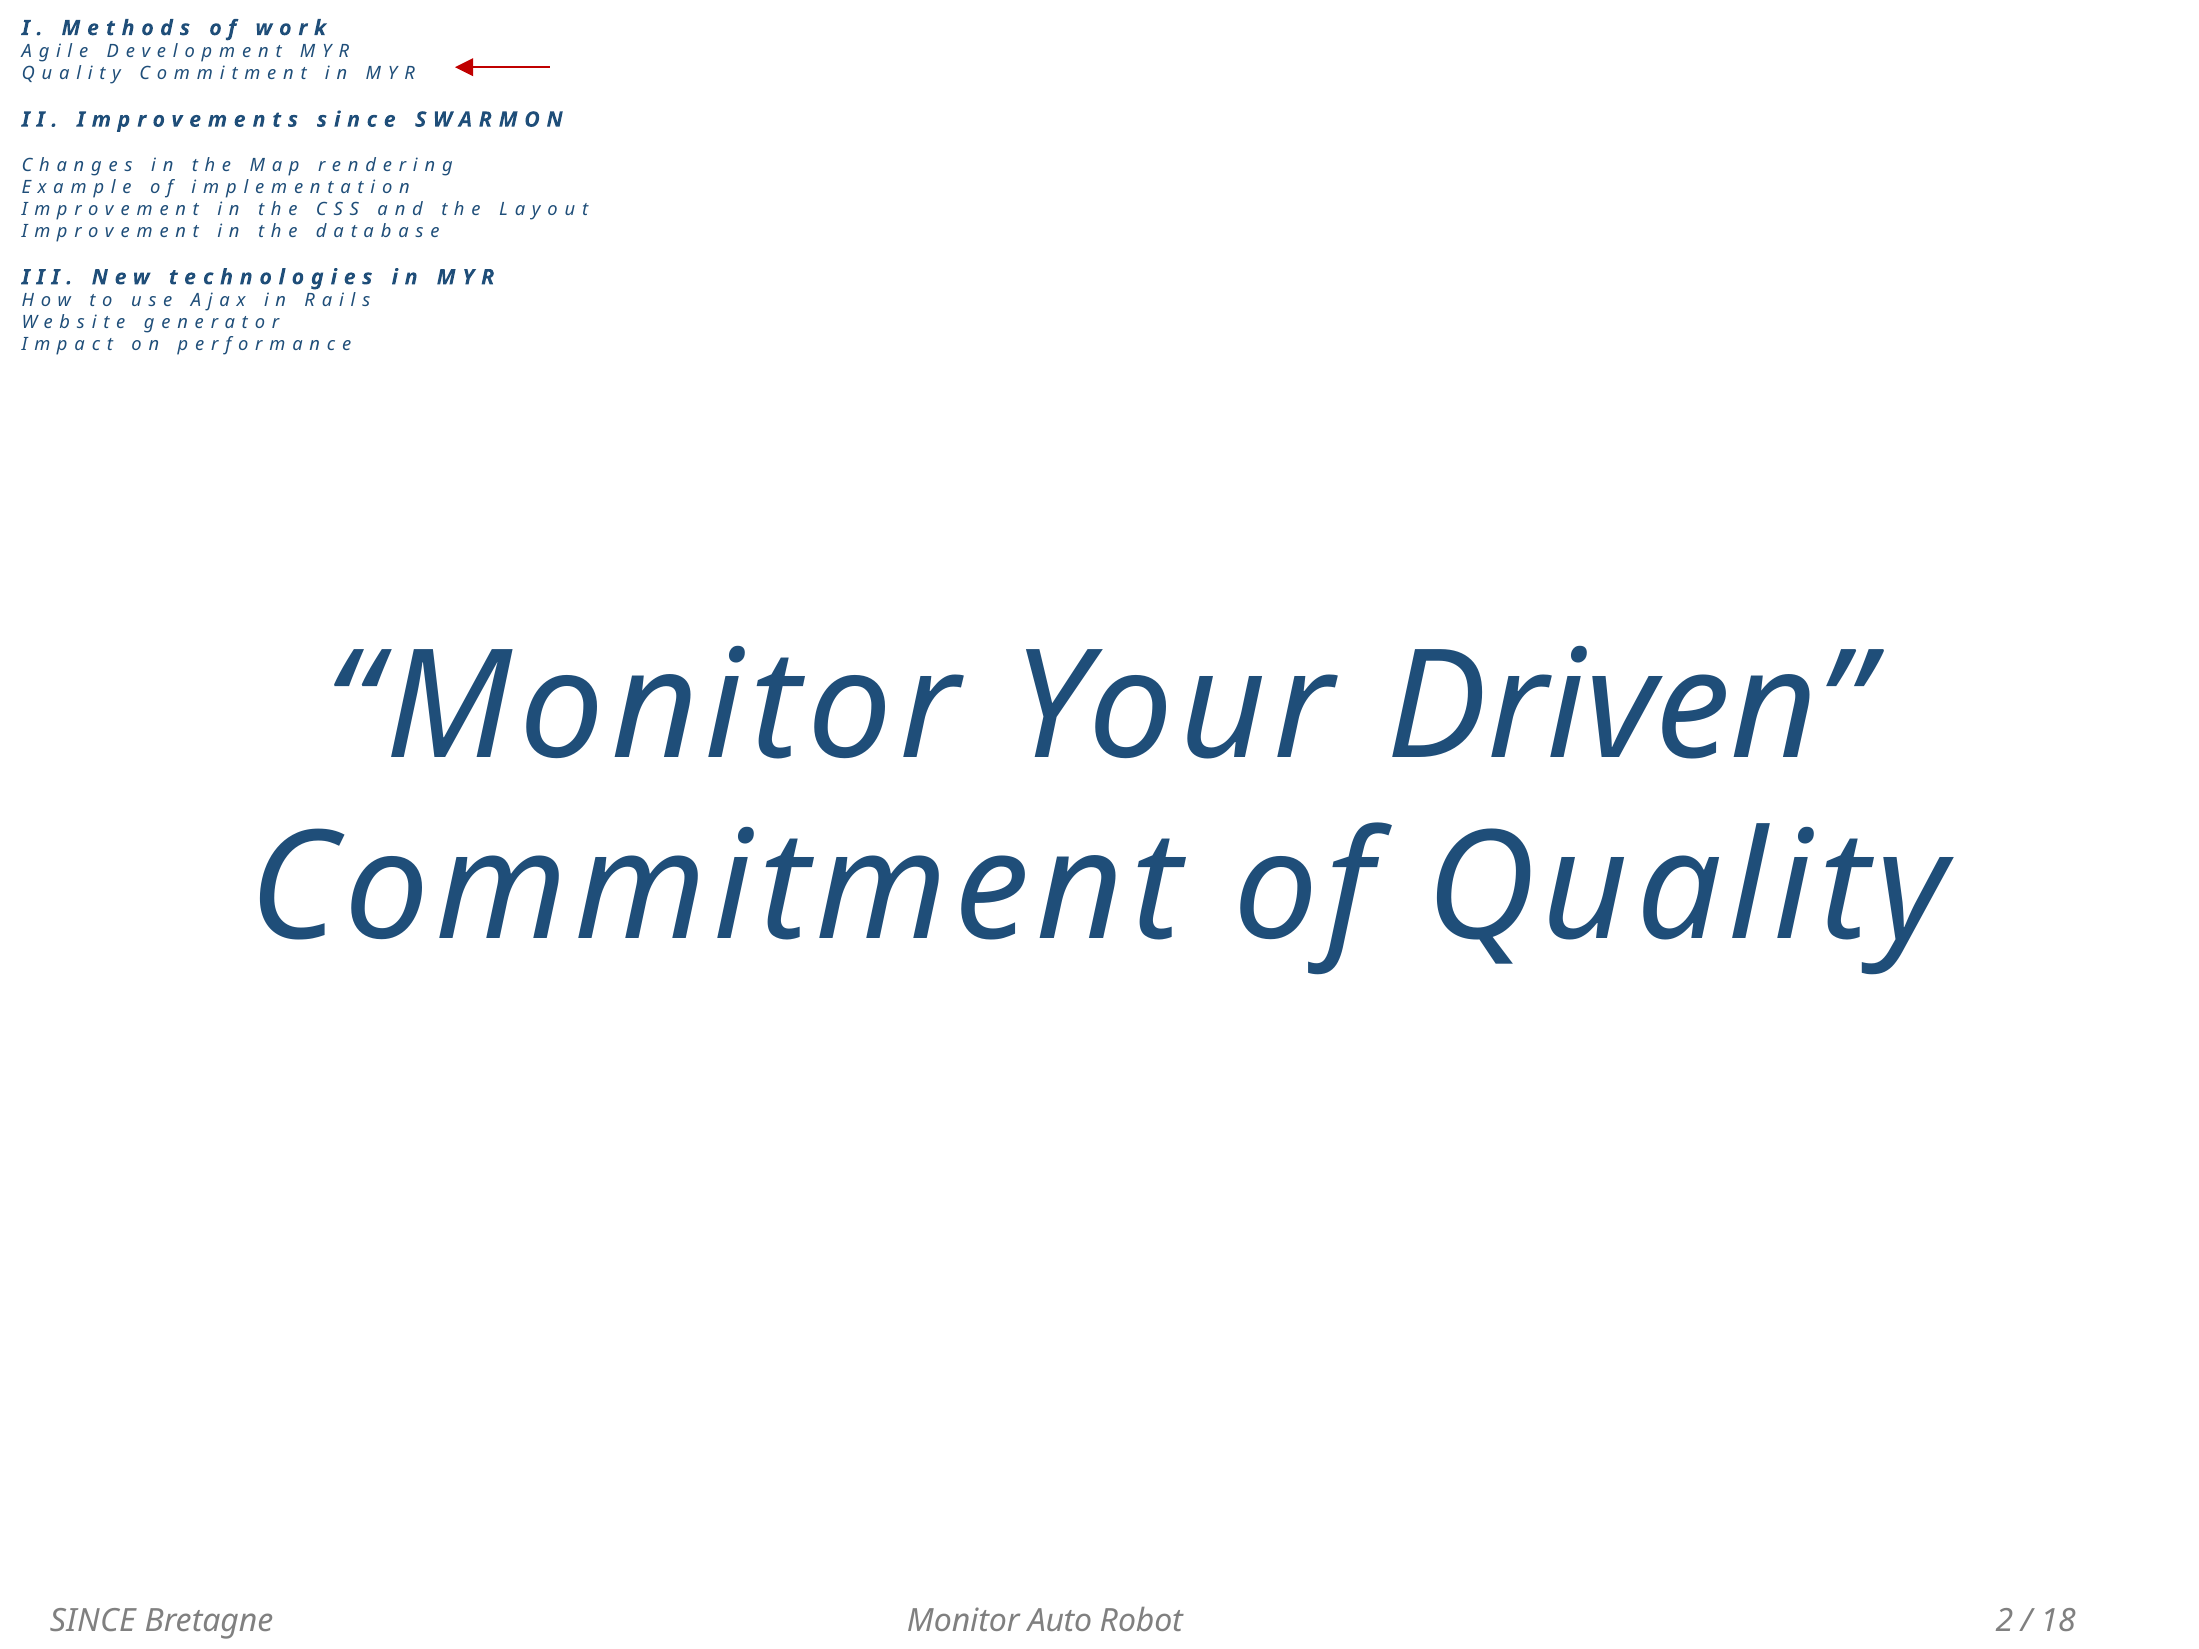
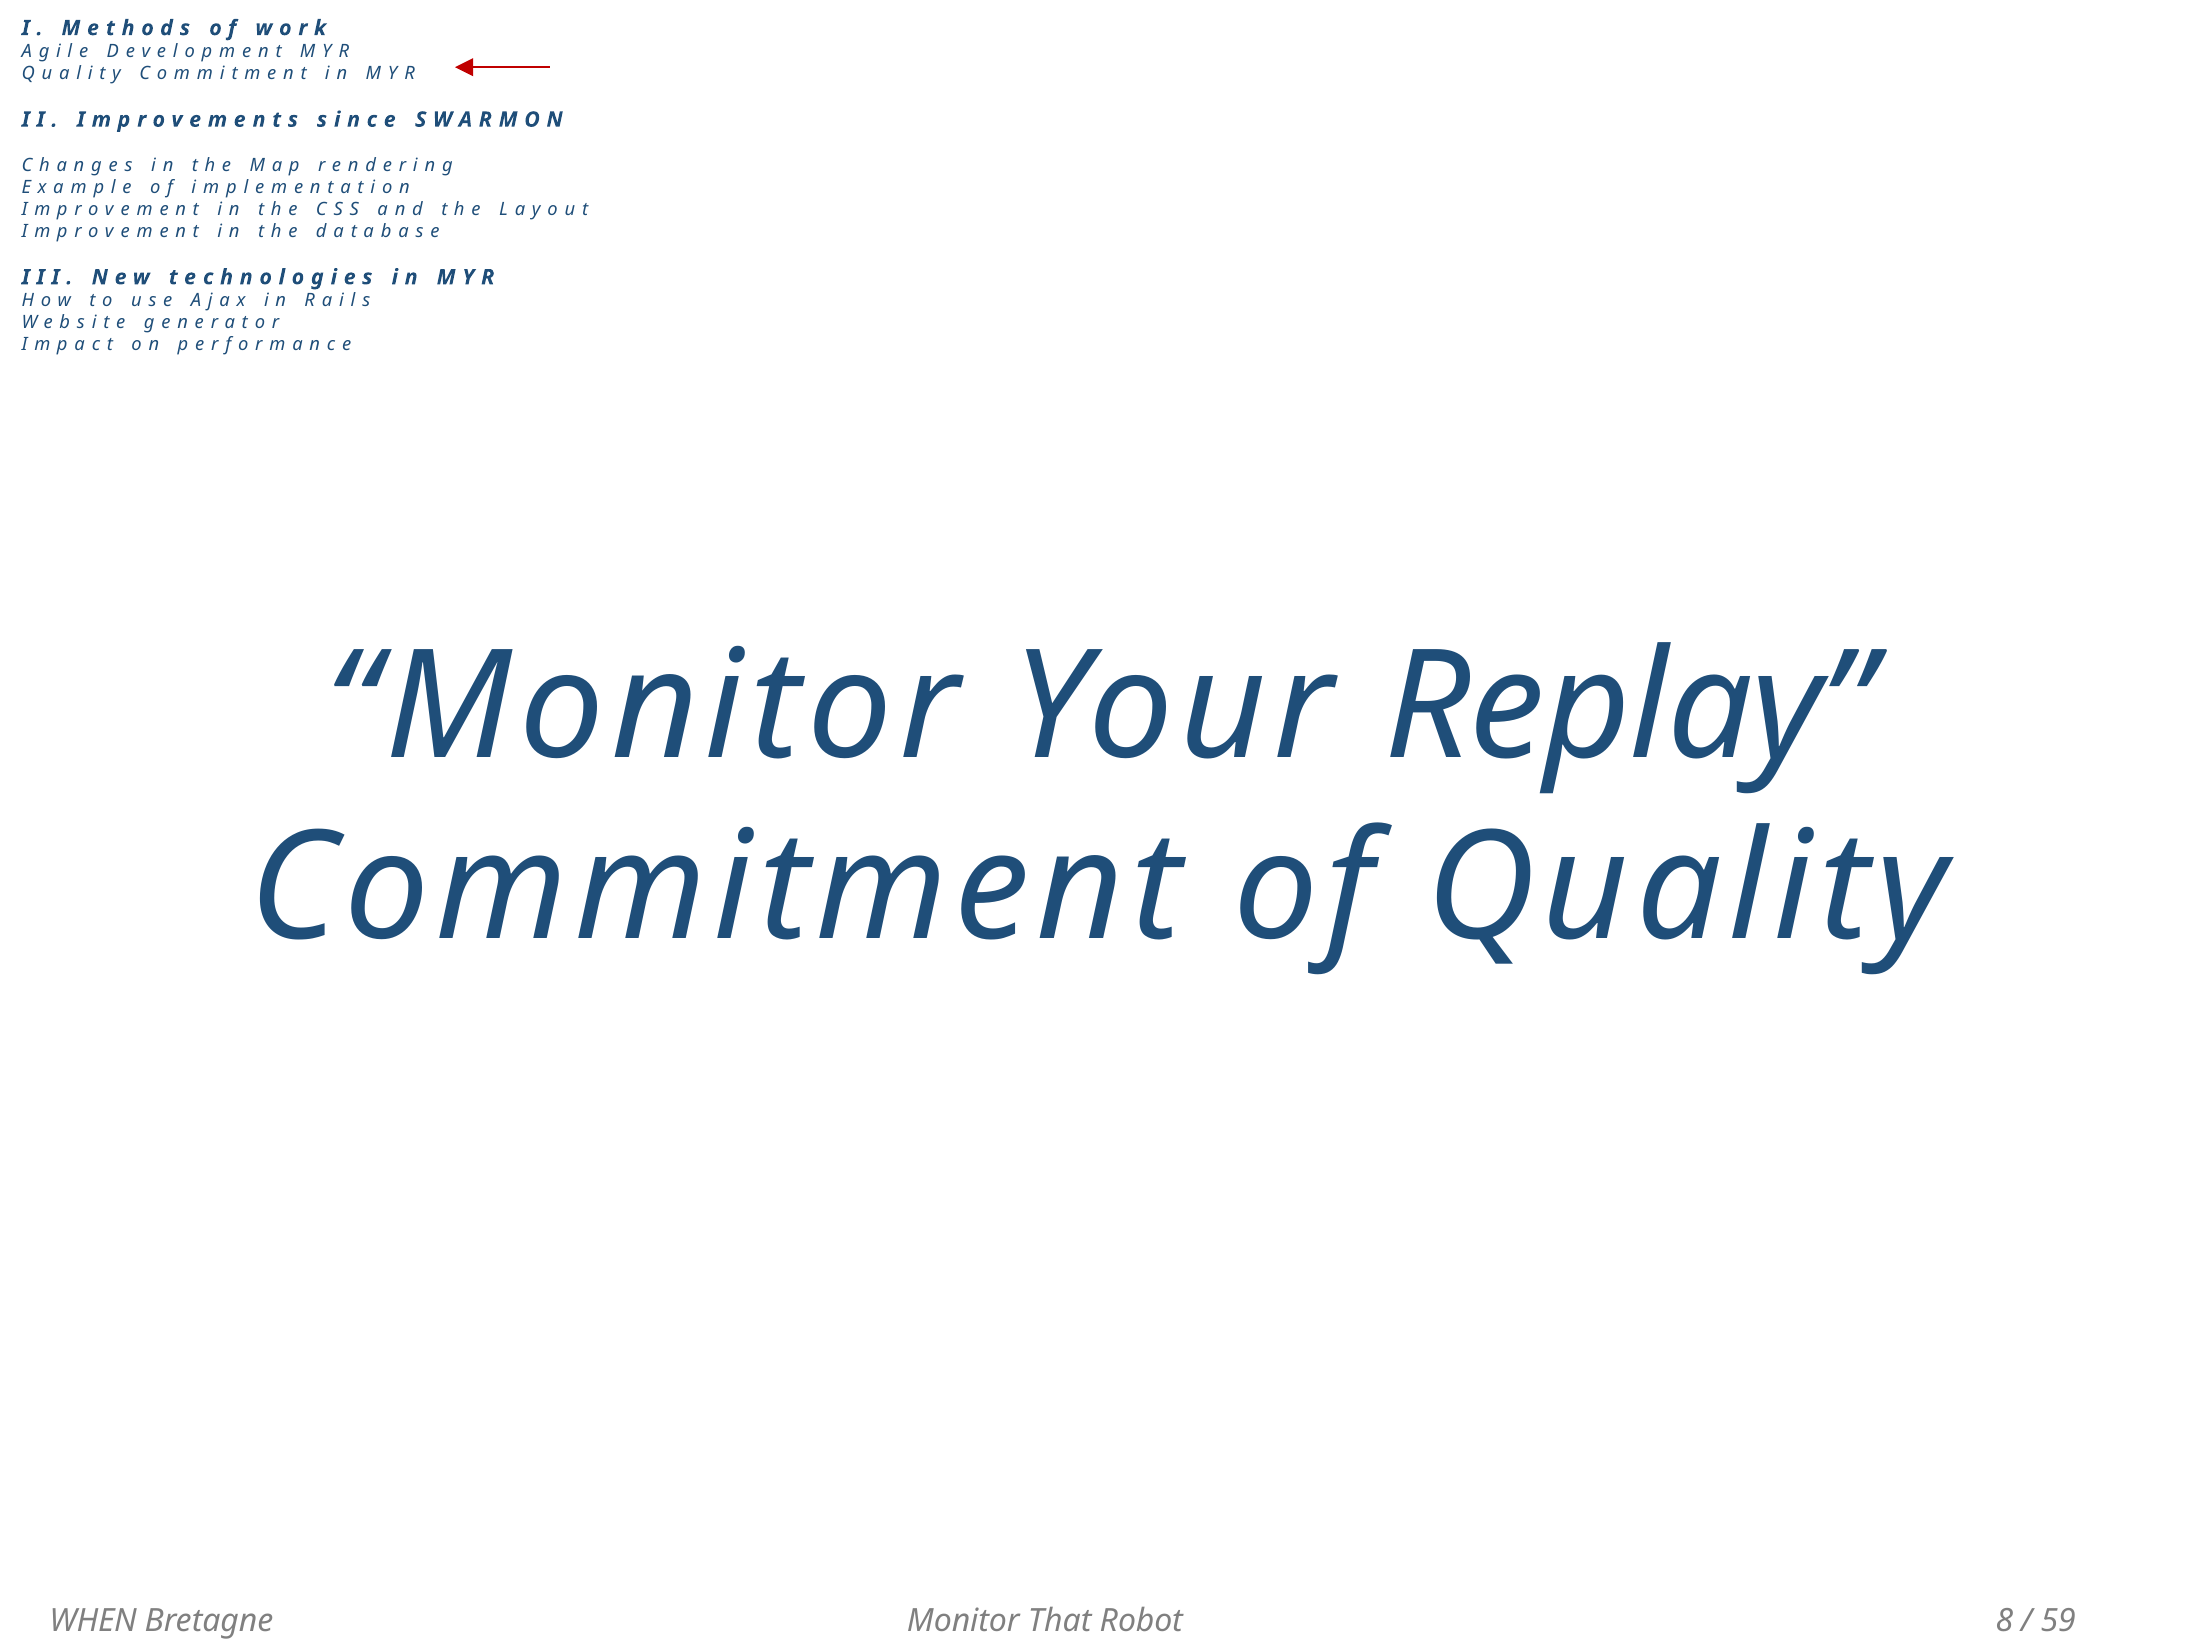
Driven: Driven -> Replay (1630, 708)
SINCE: SINCE -> WHEN (93, 1621)
Auto: Auto -> That (1060, 1621)
2: 2 -> 8 (2004, 1621)
18: 18 -> 59 (2058, 1621)
